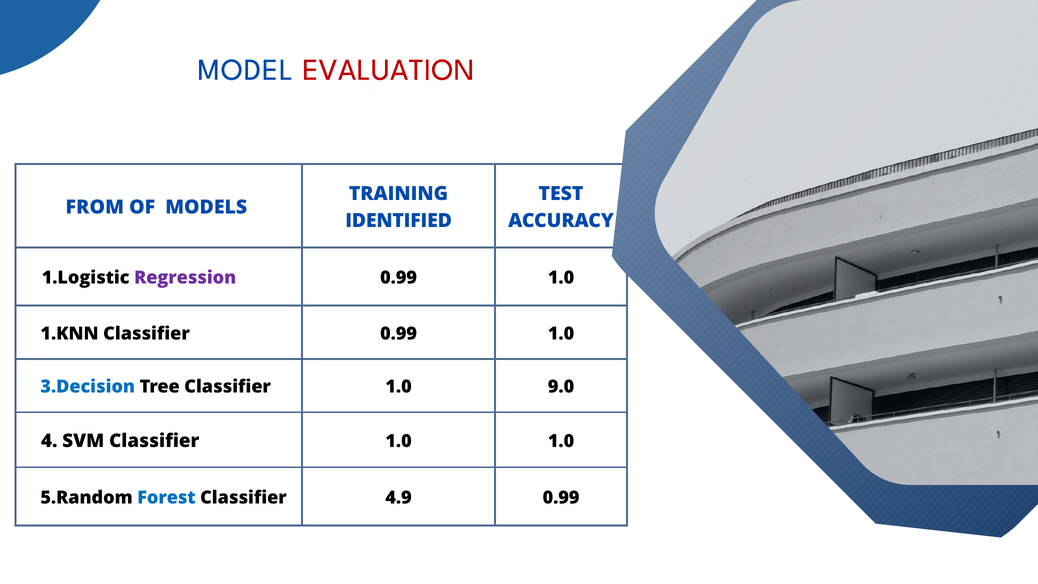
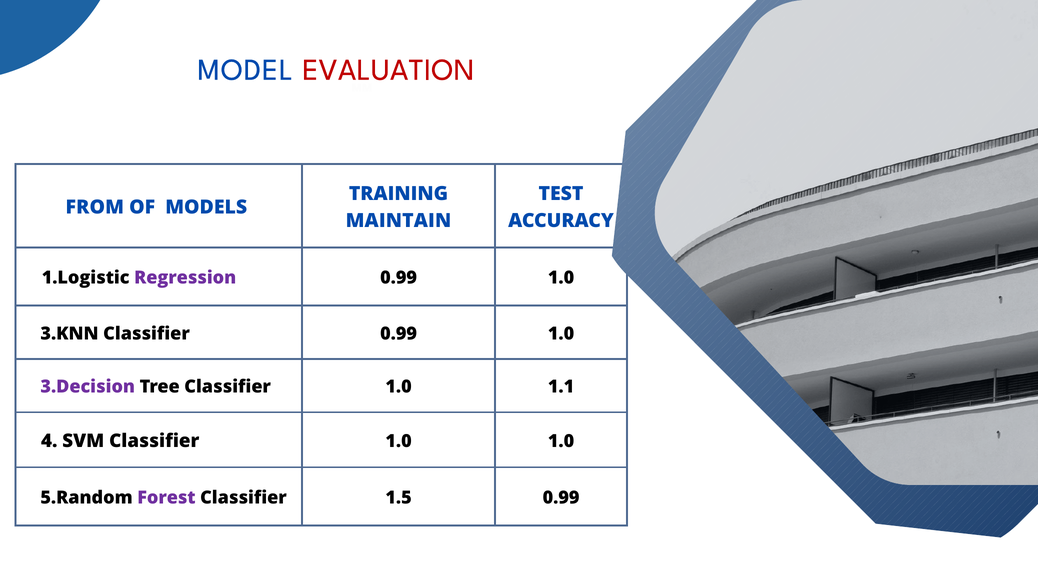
IDENTIFIED: IDENTIFIED -> MAINTAIN (398, 221)
1.KNN: 1.KNN -> 3.KNN (70, 334)
3.Decision colour: blue -> purple (88, 387)
9.0: 9.0 -> 1.1 (561, 387)
Forest colour: blue -> purple (166, 498)
4.9: 4.9 -> 1.5 (399, 498)
